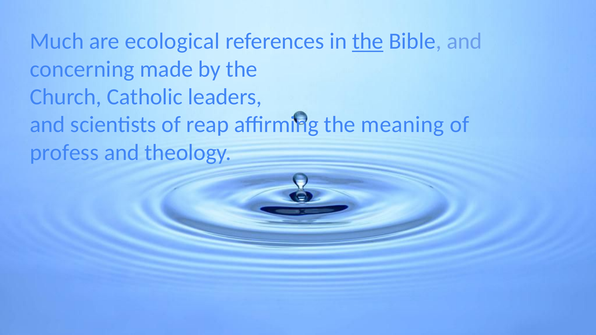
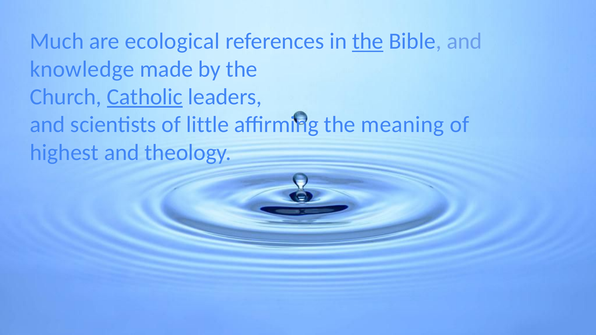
concerning: concerning -> knowledge (82, 69)
Catholic underline: none -> present (145, 97)
reap: reap -> little (208, 125)
profess: profess -> highest (64, 153)
